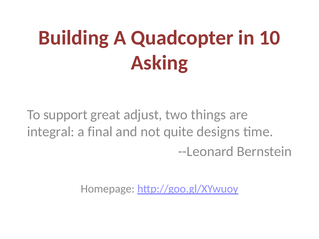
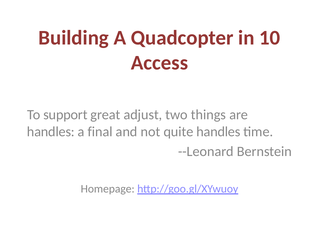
Asking: Asking -> Access (159, 63)
integral: integral -> handles (51, 132)
quite designs: designs -> handles (218, 132)
